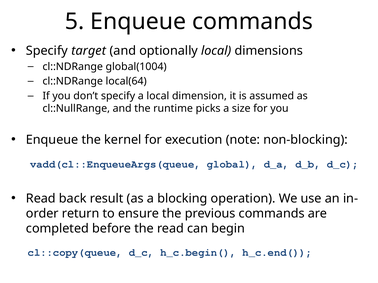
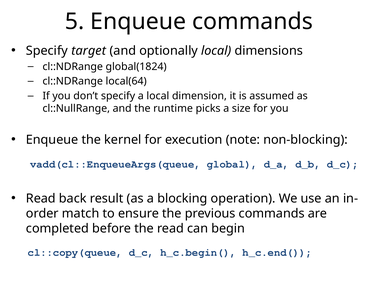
global(1004: global(1004 -> global(1824 (136, 67)
return: return -> match (81, 214)
